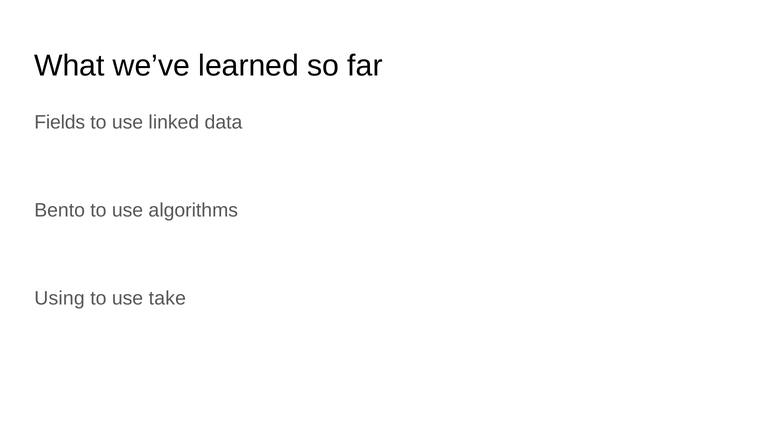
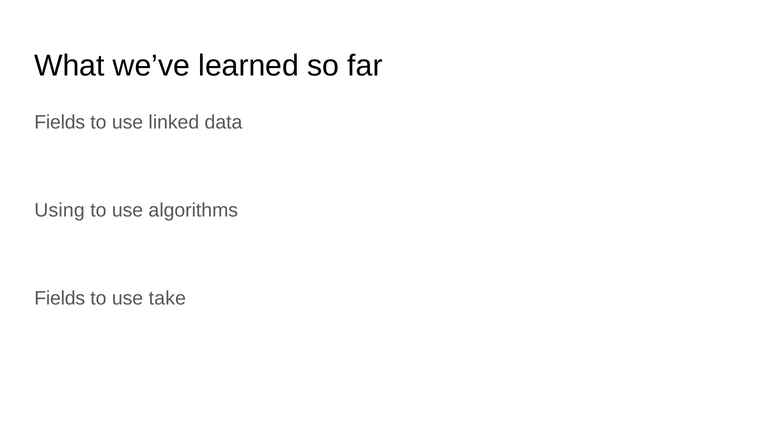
Bento: Bento -> Using (60, 210)
Using: Using -> Fields (60, 298)
